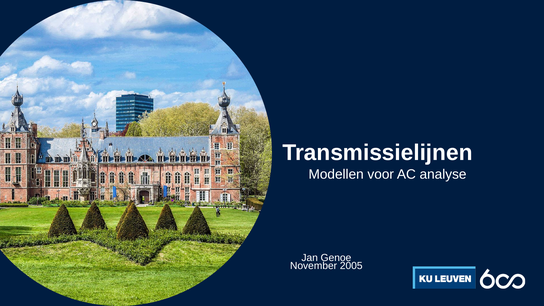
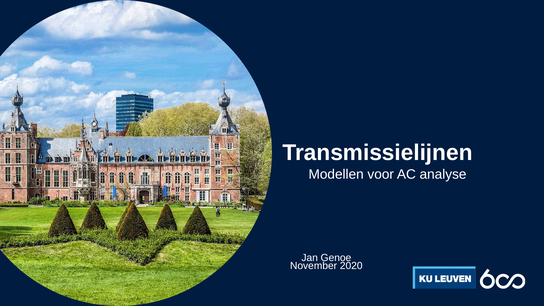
2005: 2005 -> 2020 (351, 266)
